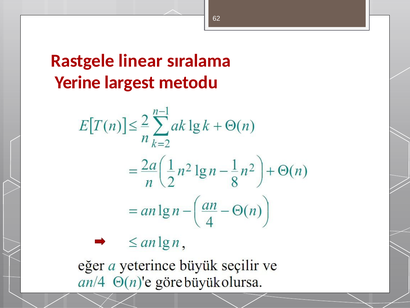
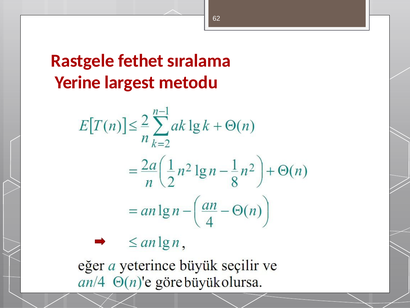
linear: linear -> fethet (141, 61)
